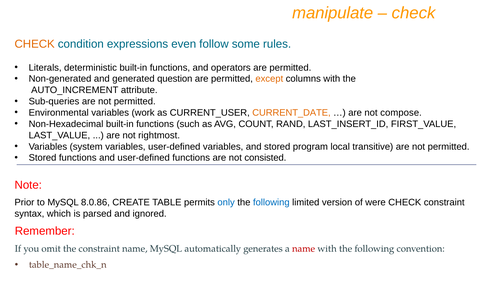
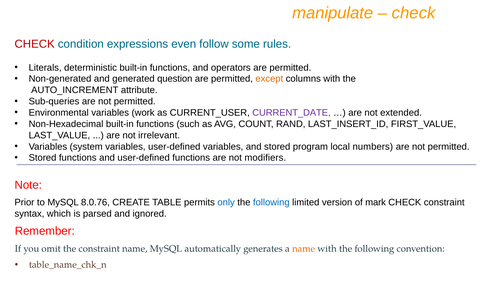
CHECK colour: orange -> red (35, 44)
CURRENT_DATE colour: orange -> purple (291, 113)
compose: compose -> extended (401, 113)
rightmost: rightmost -> irrelevant (159, 135)
transitive: transitive -> numbers (373, 147)
consisted: consisted -> modifiers (265, 158)
8.0.86: 8.0.86 -> 8.0.76 (95, 203)
were: were -> mark (376, 203)
name colour: red -> orange (304, 249)
